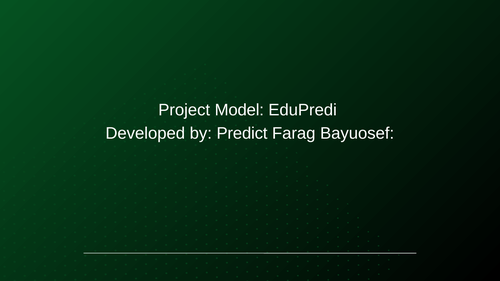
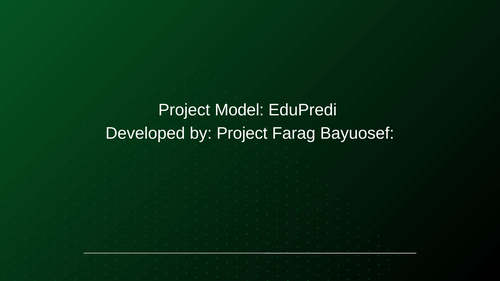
by Predict: Predict -> Project (242, 133)
